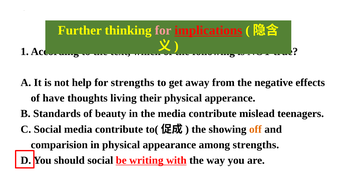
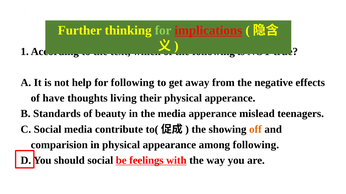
for colour: pink -> light green (163, 30)
for strengths: strengths -> following (133, 83)
the media contribute: contribute -> apperance (213, 114)
among strengths: strengths -> following (256, 145)
writing: writing -> feelings (146, 161)
